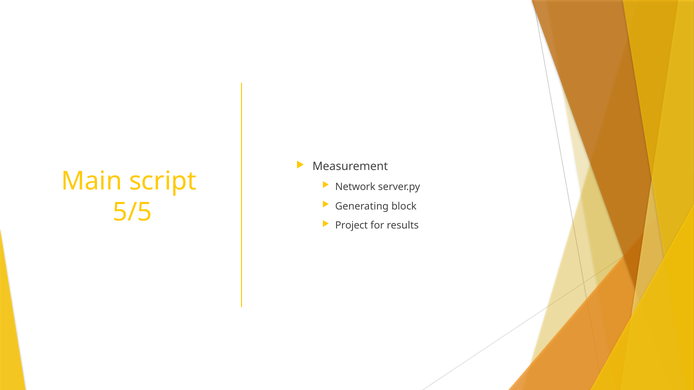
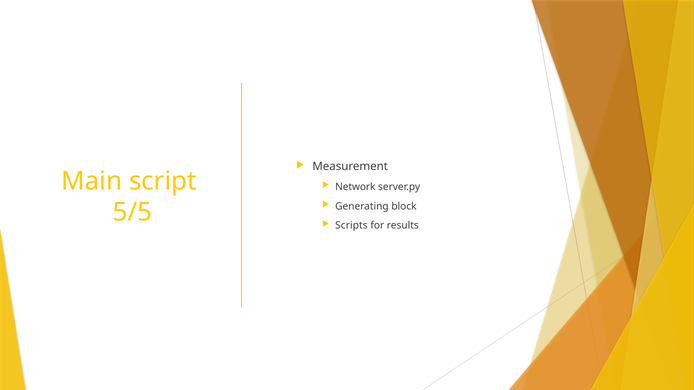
Project: Project -> Scripts (351, 226)
